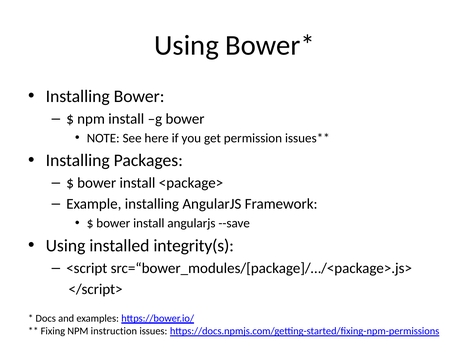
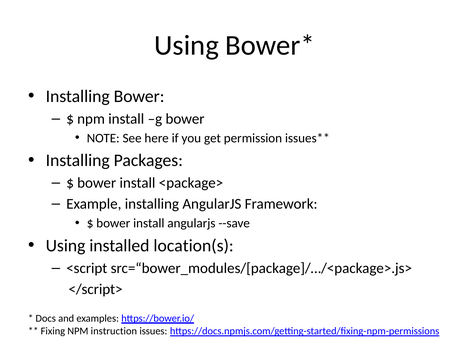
integrity(s: integrity(s -> location(s (194, 246)
